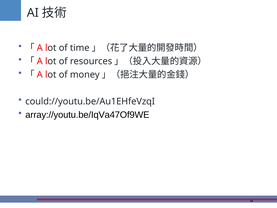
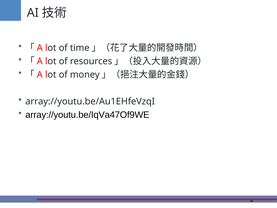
could://youtu.be/Au1EHfeVzqI: could://youtu.be/Au1EHfeVzqI -> array://youtu.be/Au1EHfeVzqI (90, 101)
